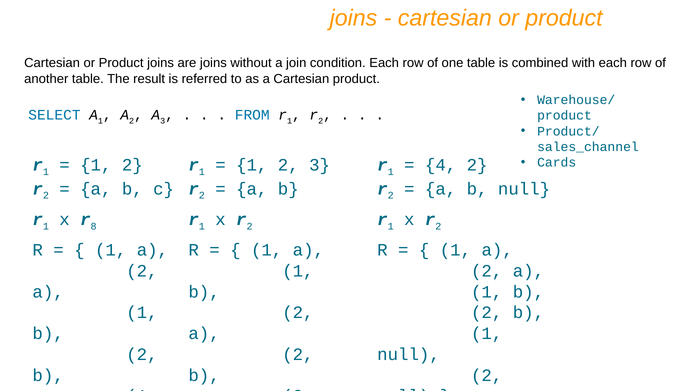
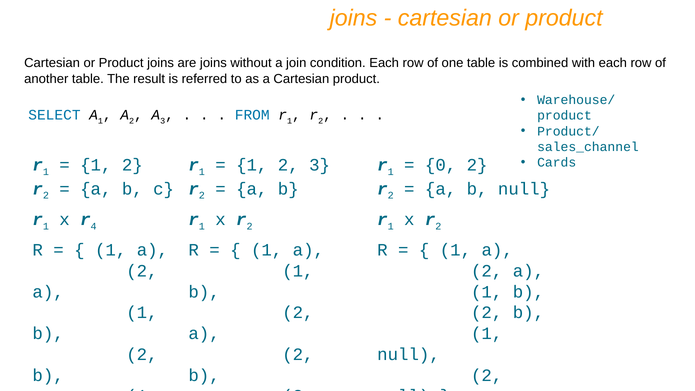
4: 4 -> 0 (441, 165)
r 8: 8 -> 4 (94, 226)
